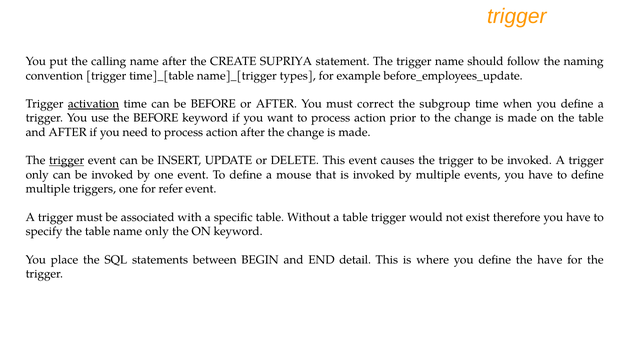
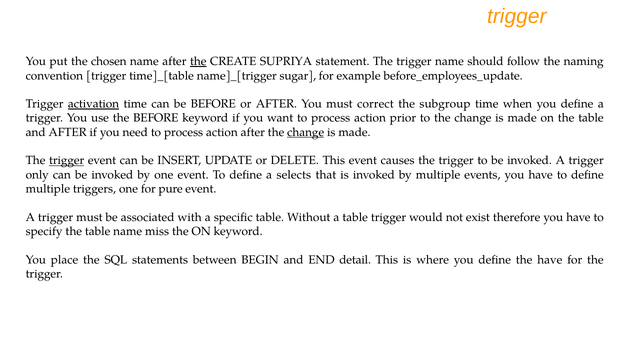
calling: calling -> chosen (109, 62)
the underline: none -> present (198, 62)
types: types -> sugar (298, 76)
change underline: none -> present (306, 132)
mouse: mouse -> selects (294, 175)
refer: refer -> pure (171, 189)
name only: only -> miss (157, 232)
